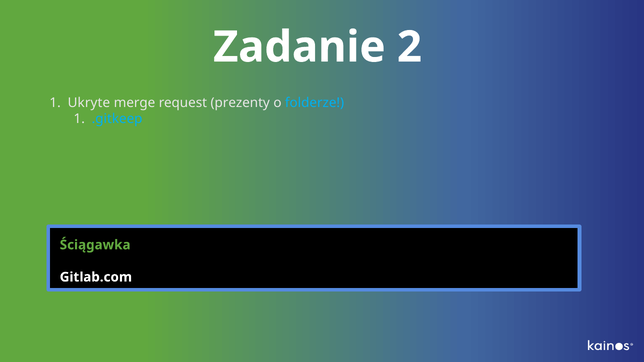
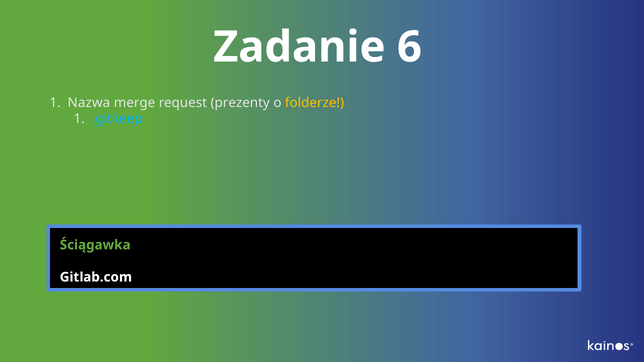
2: 2 -> 6 (409, 47)
Ukryte: Ukryte -> Nazwa (89, 103)
folderze colour: light blue -> yellow (315, 103)
